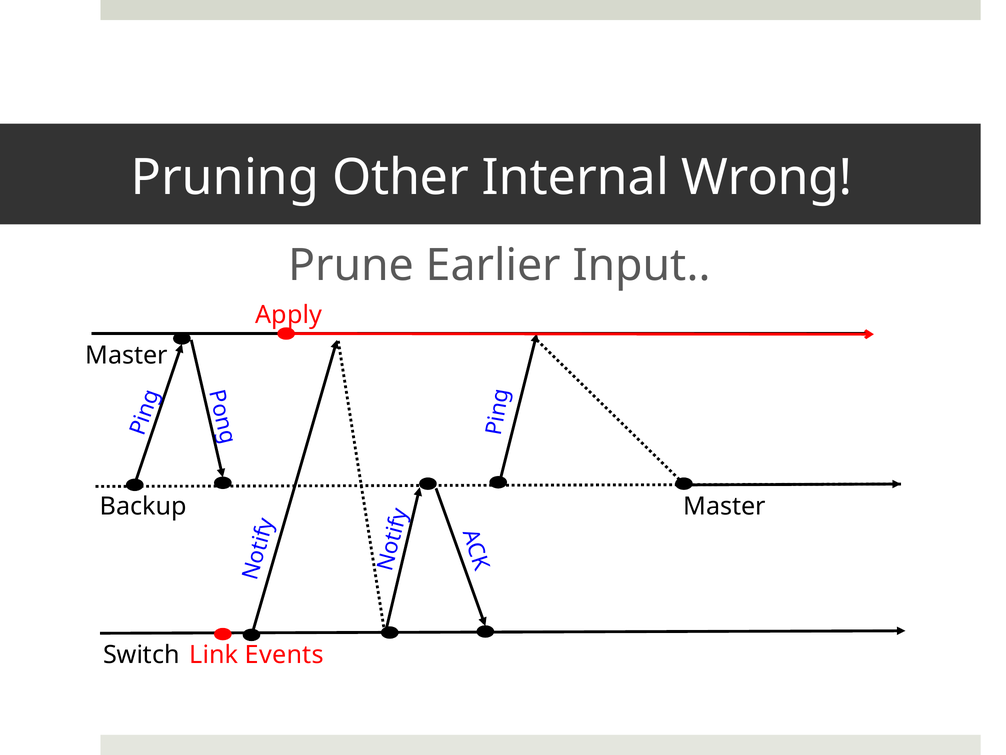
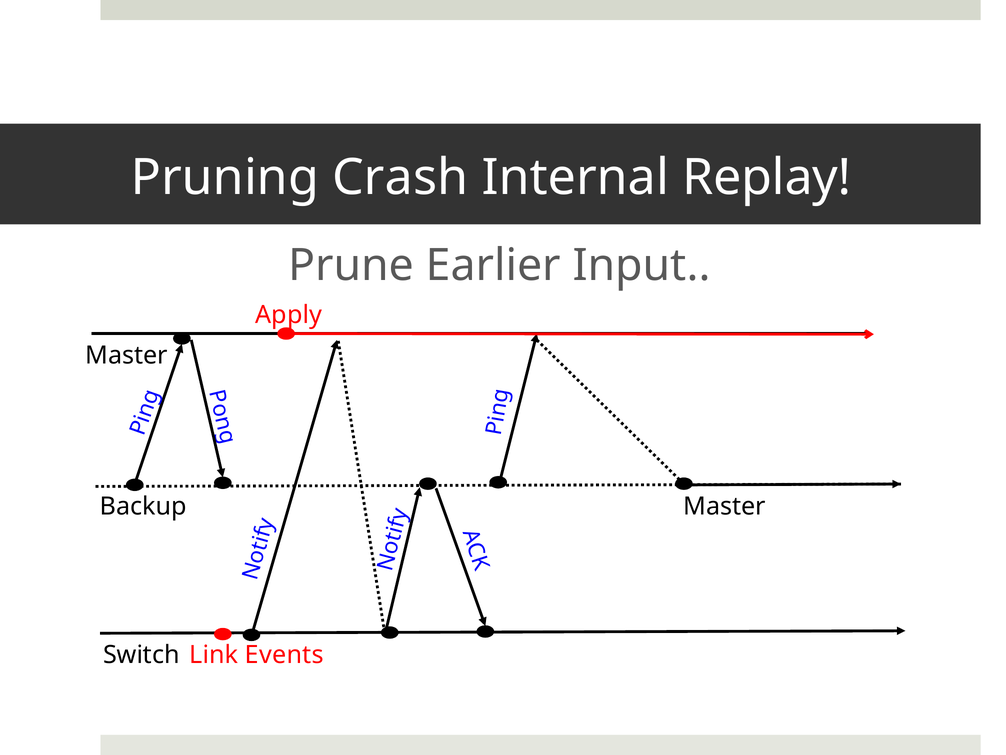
Other: Other -> Crash (400, 177)
Wrong: Wrong -> Replay (767, 177)
